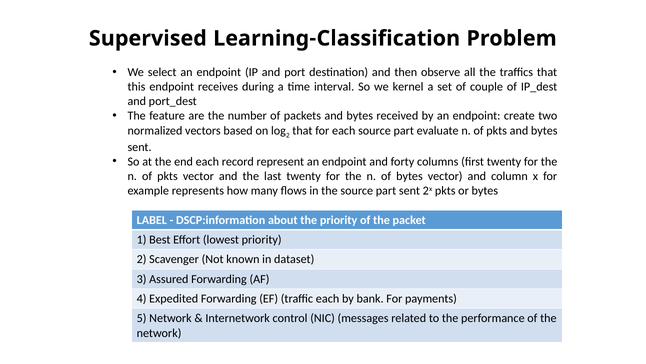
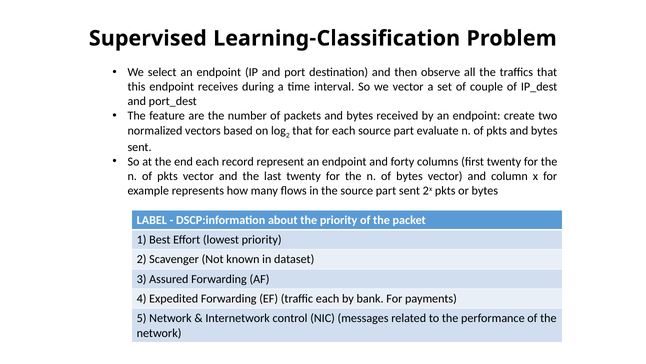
we kernel: kernel -> vector (408, 87)
